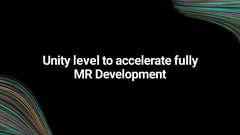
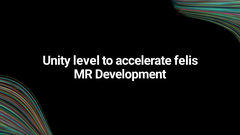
fully: fully -> felis (186, 61)
